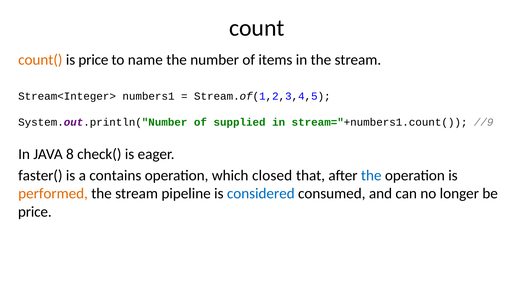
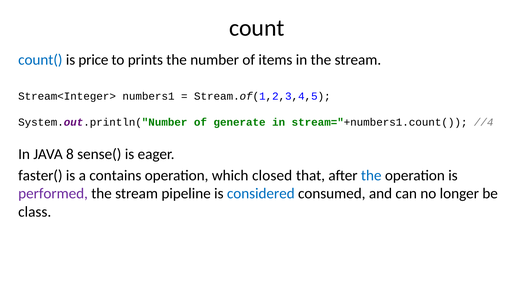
count( colour: orange -> blue (40, 60)
name: name -> prints (145, 60)
supplied: supplied -> generate (240, 123)
//9: //9 -> //4 (484, 123)
check(: check( -> sense( (99, 155)
performed colour: orange -> purple (53, 194)
price: price -> class (35, 212)
